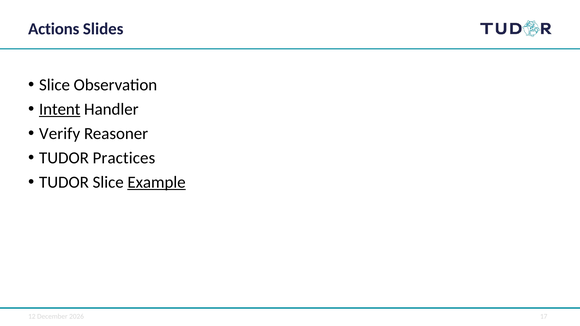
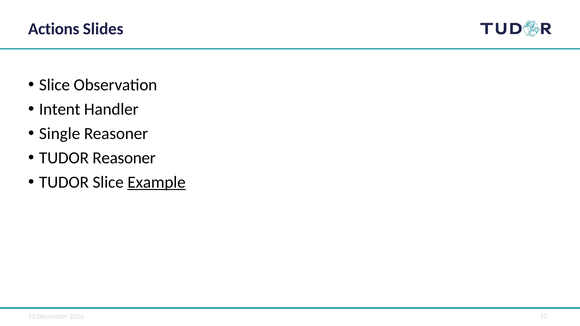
Intent underline: present -> none (60, 109)
Verify: Verify -> Single (60, 134)
TUDOR Practices: Practices -> Reasoner (124, 158)
